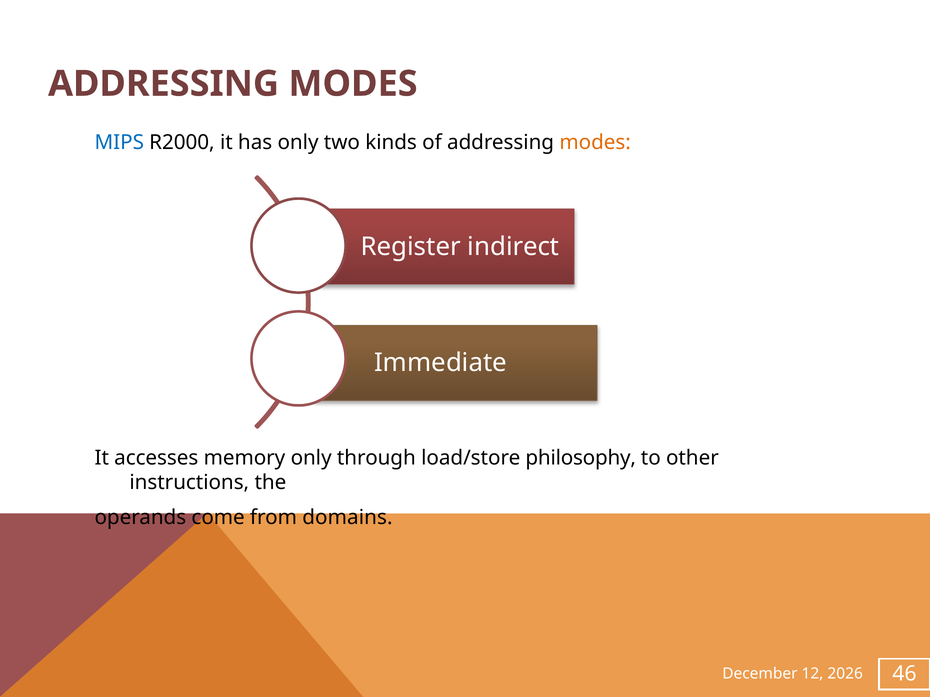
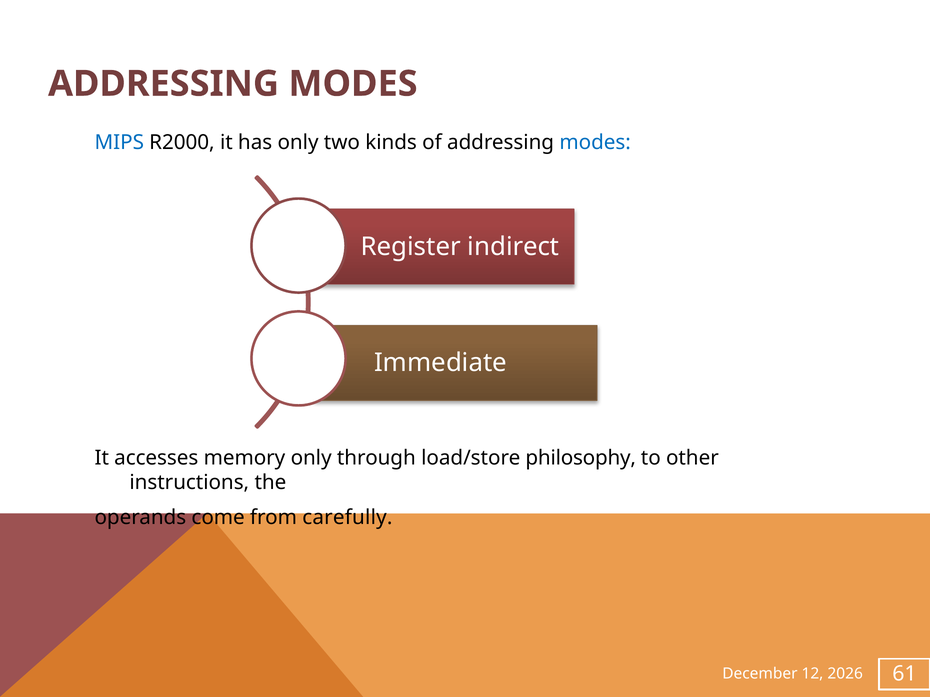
modes colour: orange -> blue (595, 142)
domains: domains -> carefully (347, 518)
46: 46 -> 61 (904, 674)
